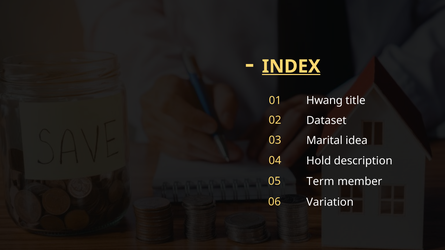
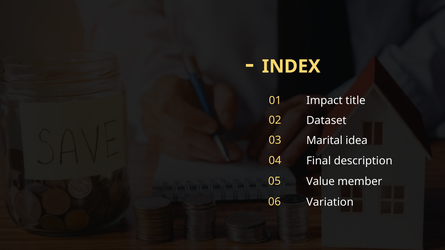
INDEX underline: present -> none (291, 67)
Hwang: Hwang -> Impact (324, 101)
Hold: Hold -> Final (319, 161)
Term: Term -> Value (320, 182)
